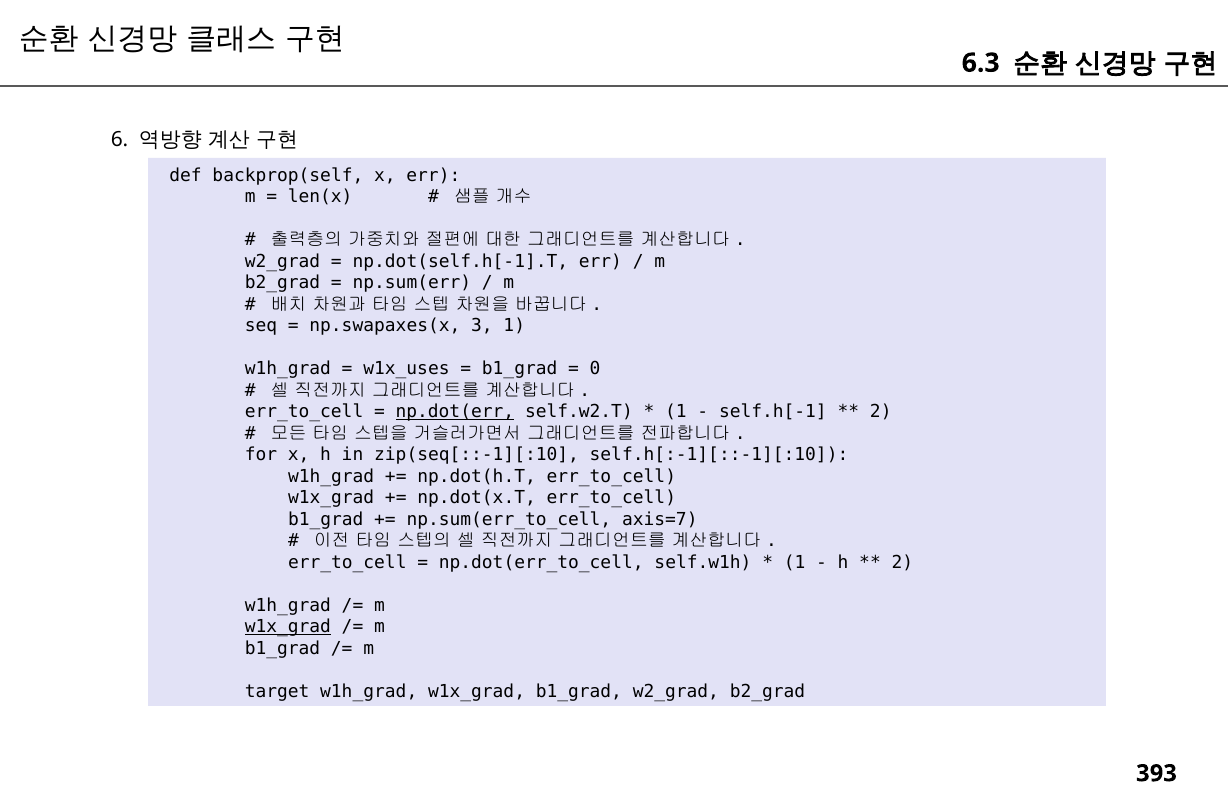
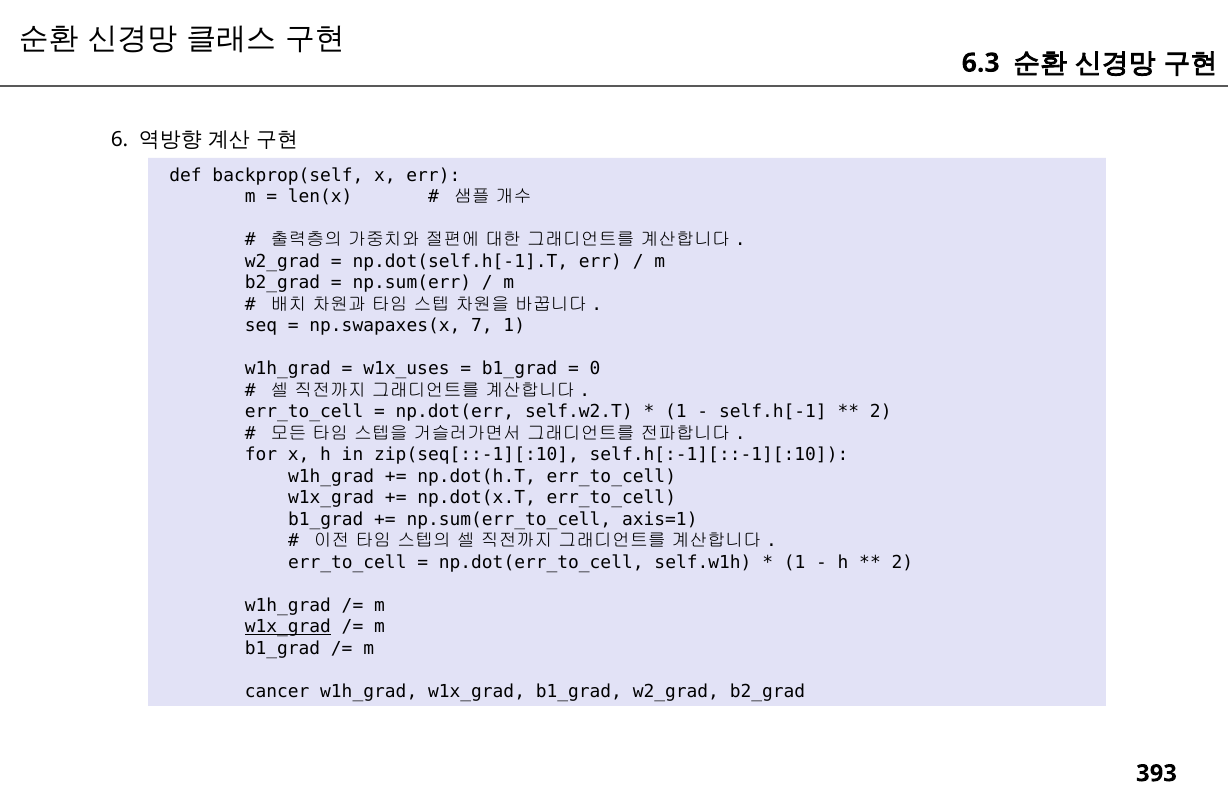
3: 3 -> 7 (482, 326)
np.dot(err underline: present -> none (455, 412)
axis=7: axis=7 -> axis=1 (660, 520)
target: target -> cancer (277, 692)
